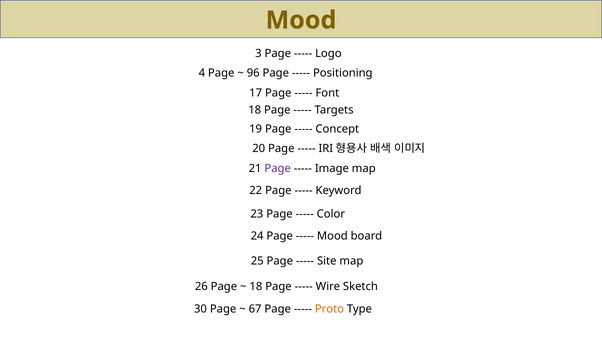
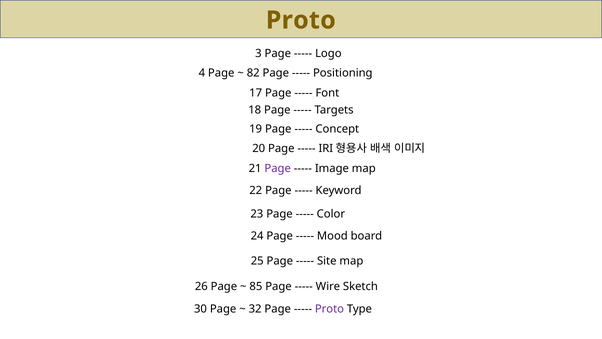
Mood: Mood -> Proto (301, 20)
96: 96 -> 82 (253, 73)
18: 18 -> 85 (256, 286)
67: 67 -> 32 (255, 309)
Proto colour: orange -> purple (329, 309)
